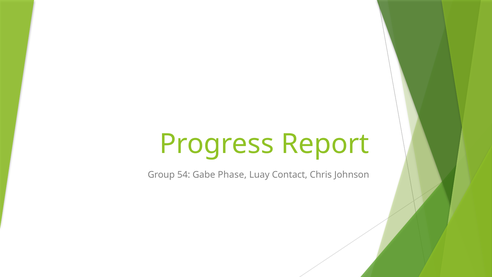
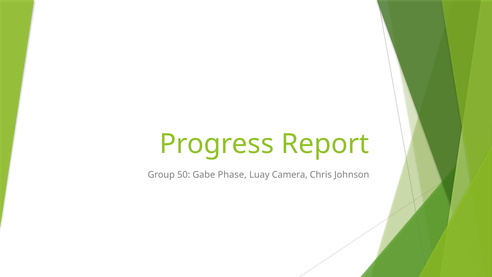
54: 54 -> 50 (184, 175)
Contact: Contact -> Camera (290, 175)
